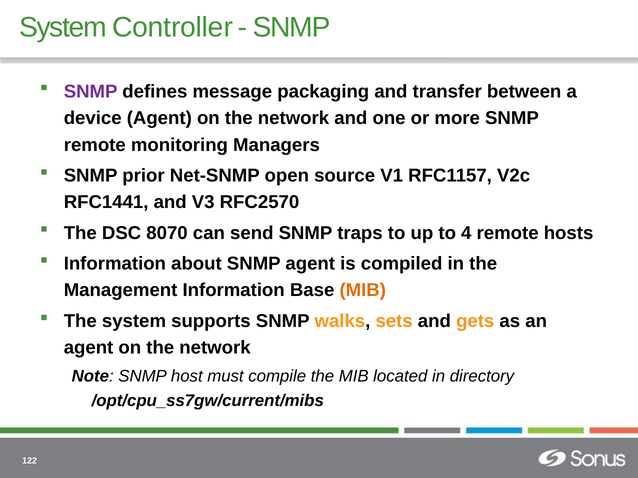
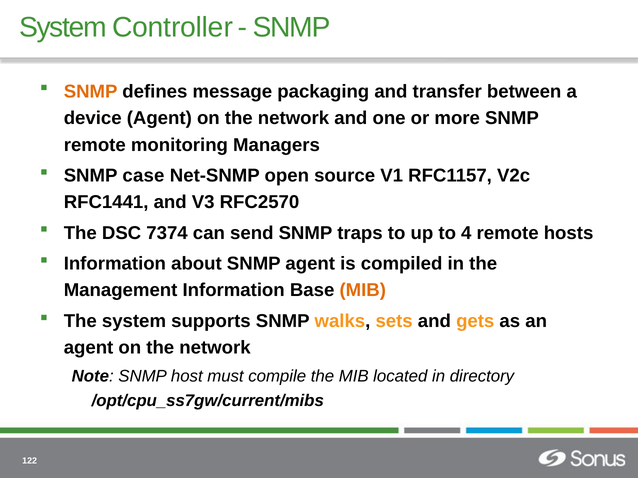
SNMP colour: purple -> orange (91, 92)
prior: prior -> case (143, 176)
8070: 8070 -> 7374 (167, 233)
